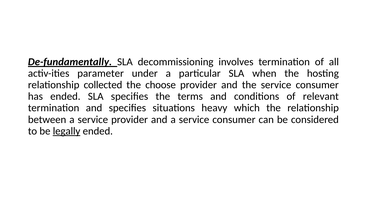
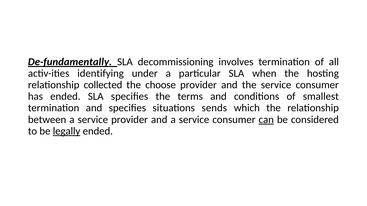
parameter: parameter -> identifying (101, 74)
relevant: relevant -> smallest (321, 97)
heavy: heavy -> sends (214, 108)
can underline: none -> present (266, 120)
